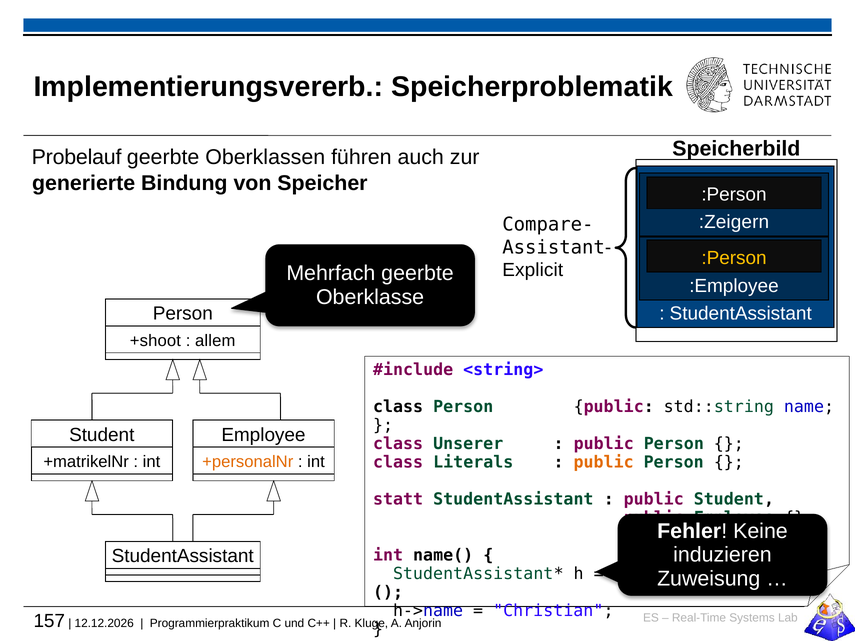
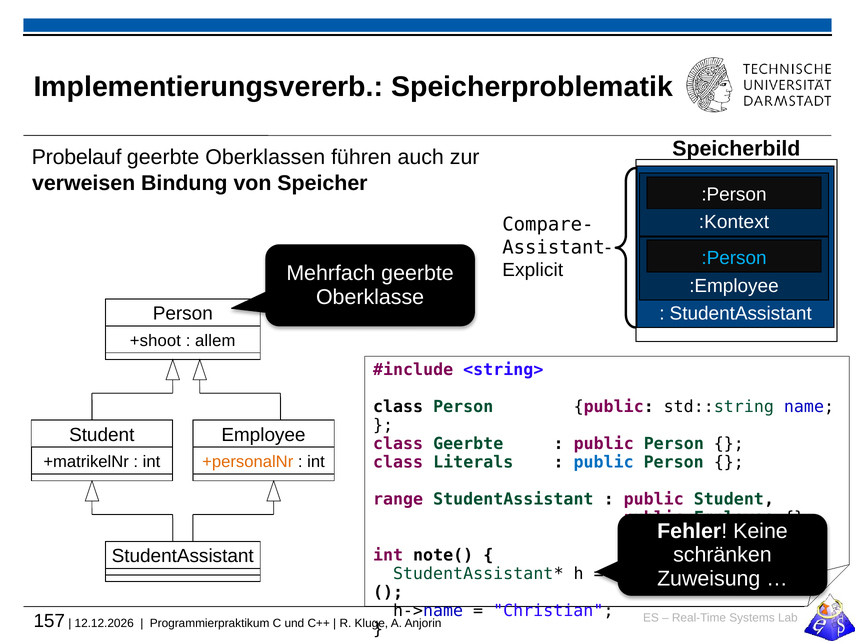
generierte: generierte -> verweisen (84, 183)
:Zeigern: :Zeigern -> :Kontext (734, 222)
:Person colour: yellow -> light blue (734, 258)
class Unserer: Unserer -> Geerbte (468, 444)
public colour: orange -> blue (604, 463)
statt: statt -> range (398, 500)
induzieren: induzieren -> schränken (722, 555)
name(: name( -> note( (443, 555)
